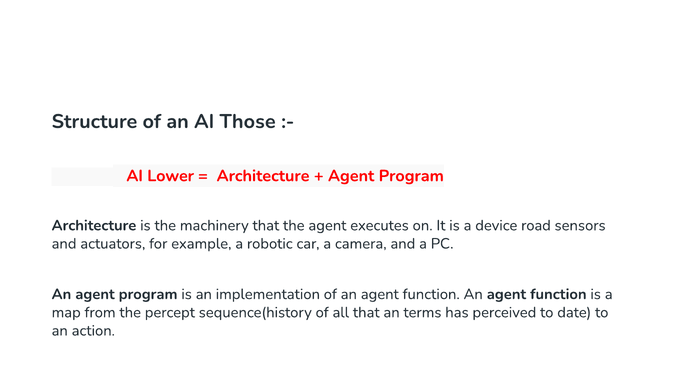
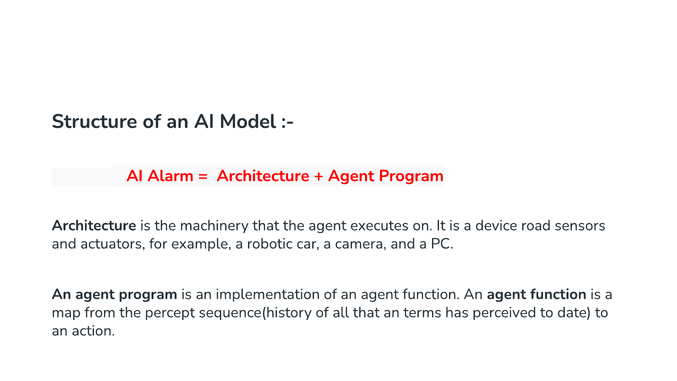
Those: Those -> Model (248, 121)
Lower: Lower -> Alarm (171, 176)
